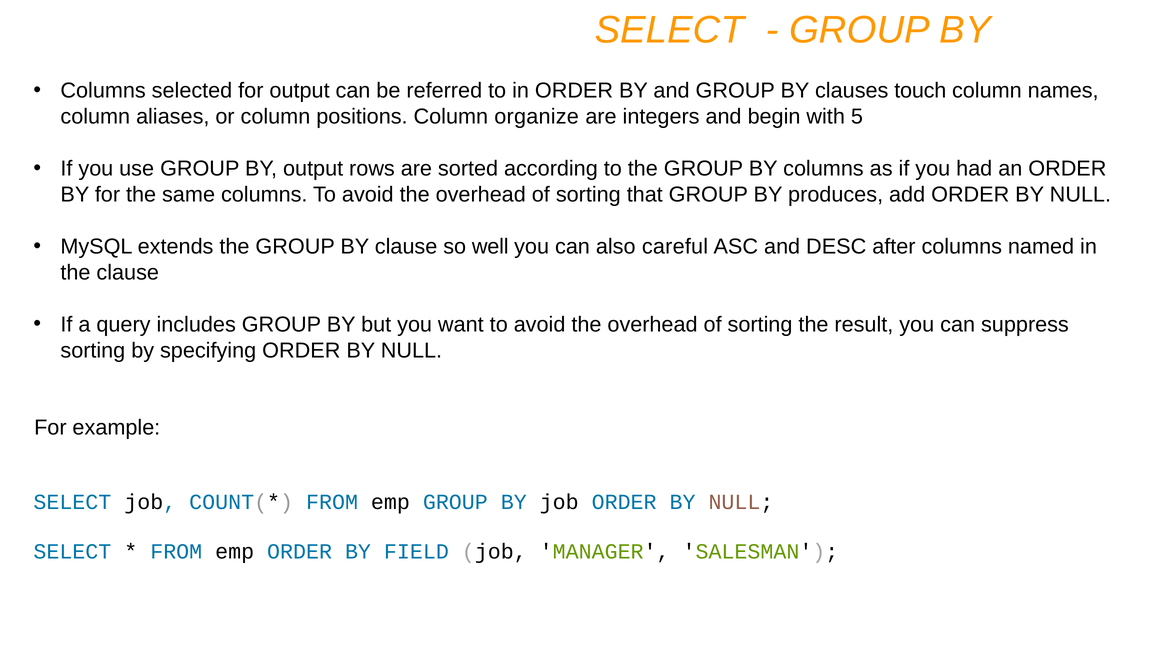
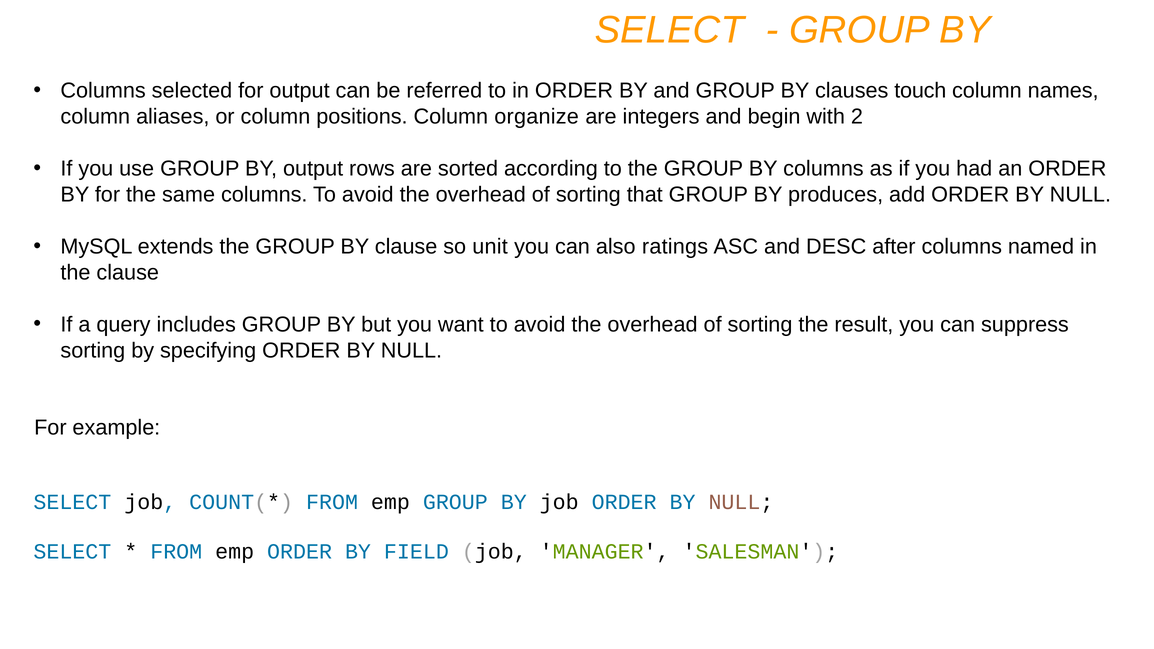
5: 5 -> 2 (857, 117)
well: well -> unit (490, 247)
careful: careful -> ratings (675, 247)
